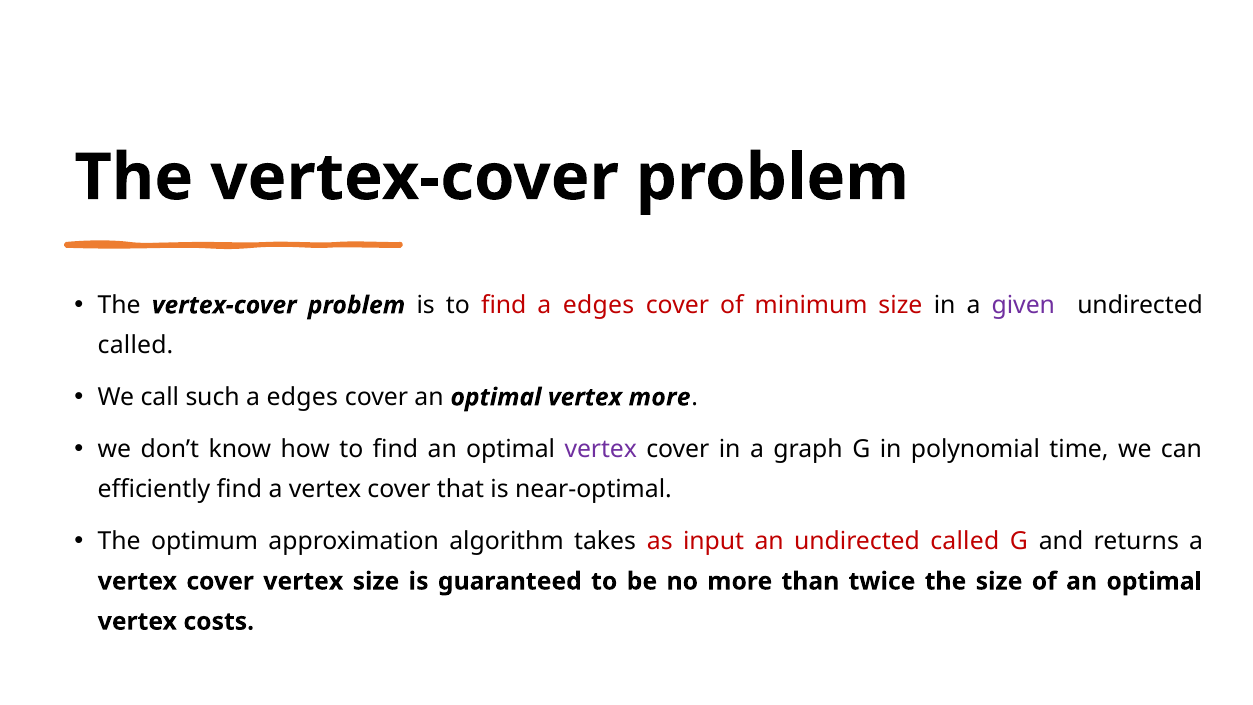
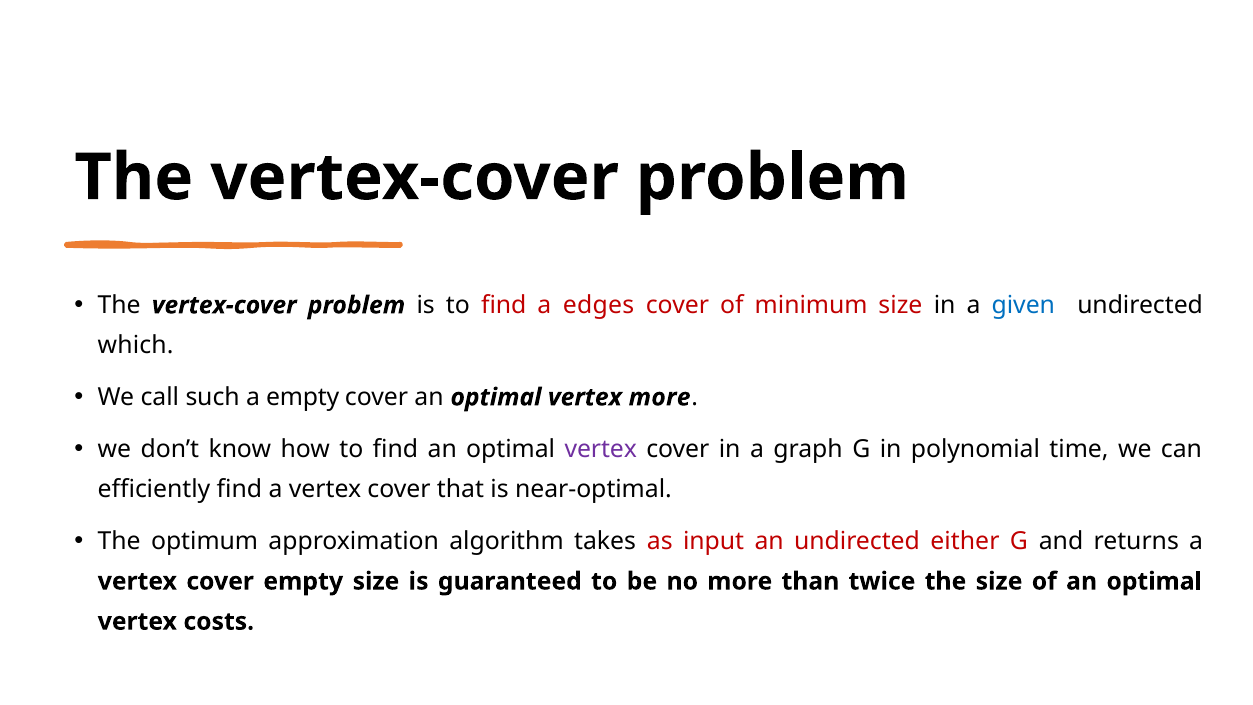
given colour: purple -> blue (1023, 305)
called: called -> which (136, 345)
such a edges: edges -> empty (303, 397)
an undirected called: called -> either (965, 541)
cover vertex: vertex -> empty (303, 581)
